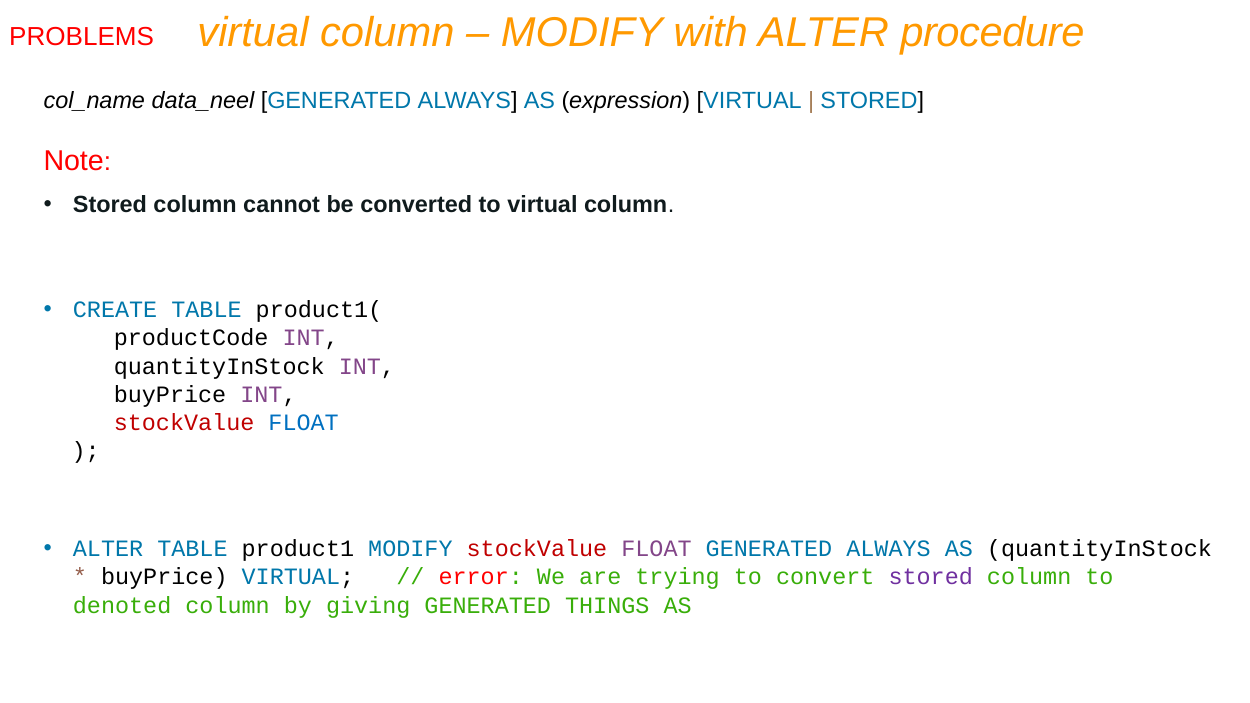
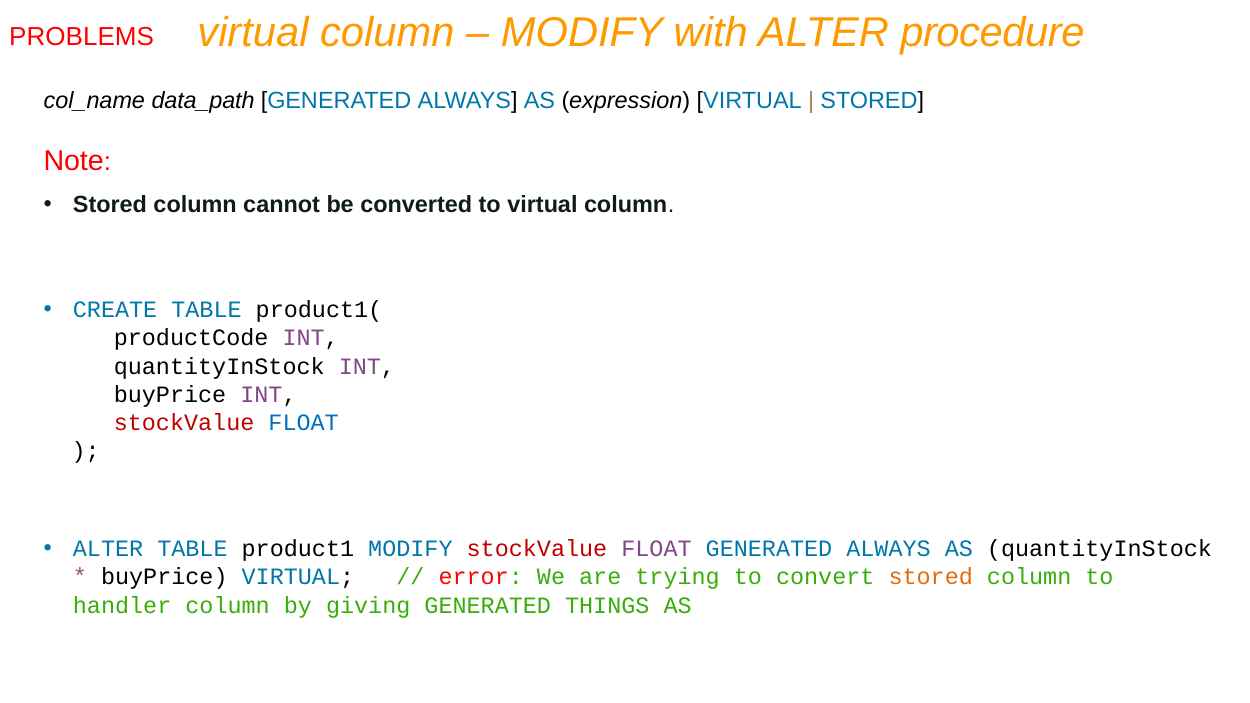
data_neel: data_neel -> data_path (203, 100)
stored colour: purple -> orange (931, 577)
denoted: denoted -> handler (122, 605)
